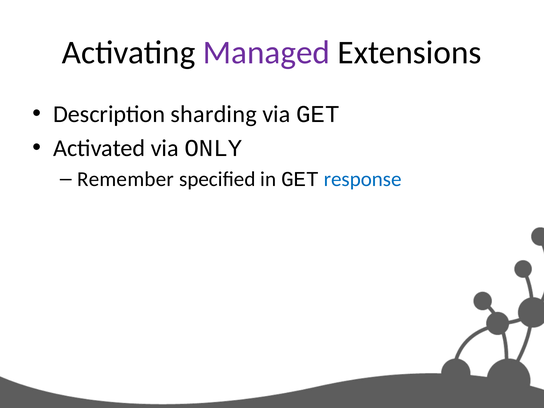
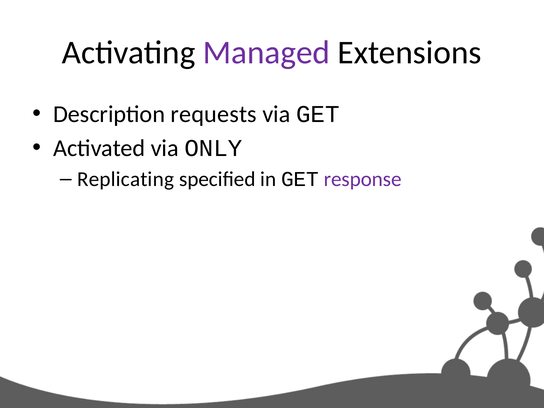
sharding: sharding -> requests (214, 114)
Remember: Remember -> Replicating (125, 179)
response colour: blue -> purple (363, 179)
